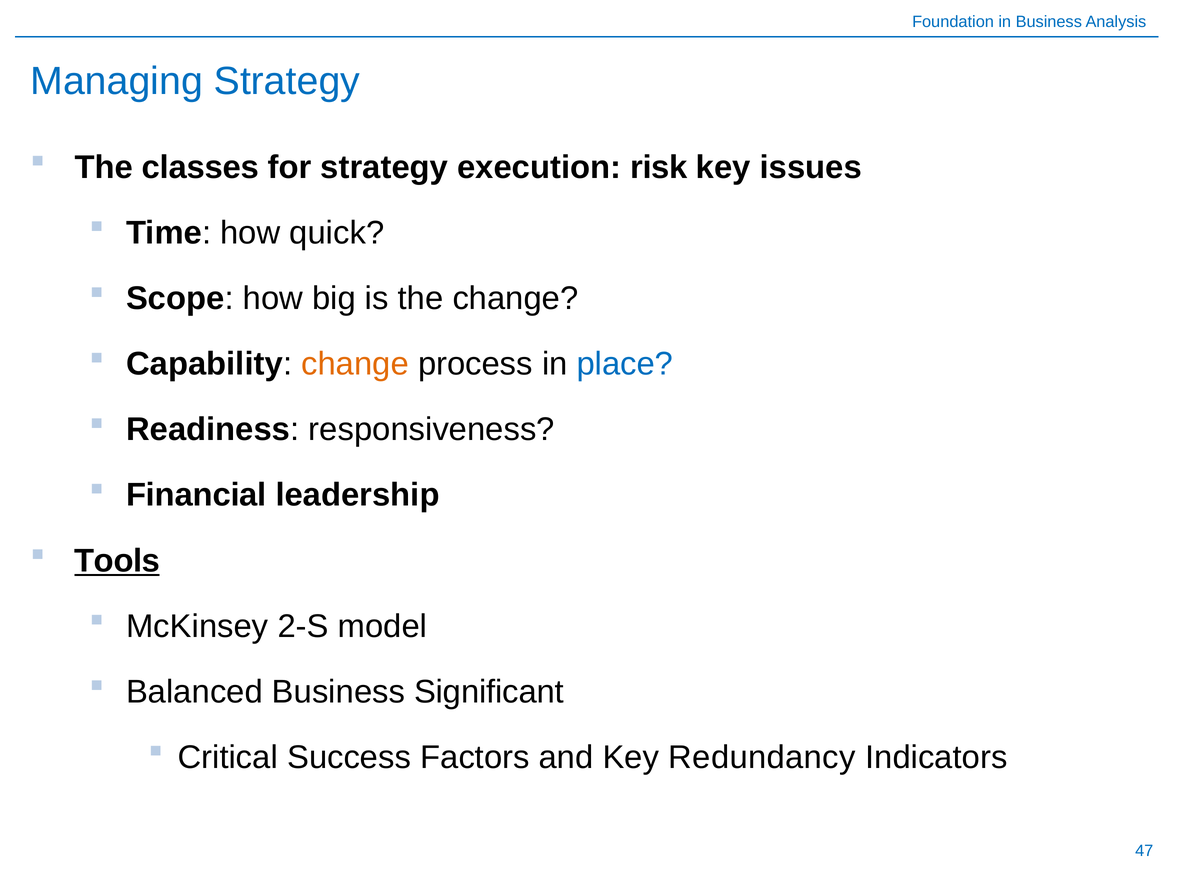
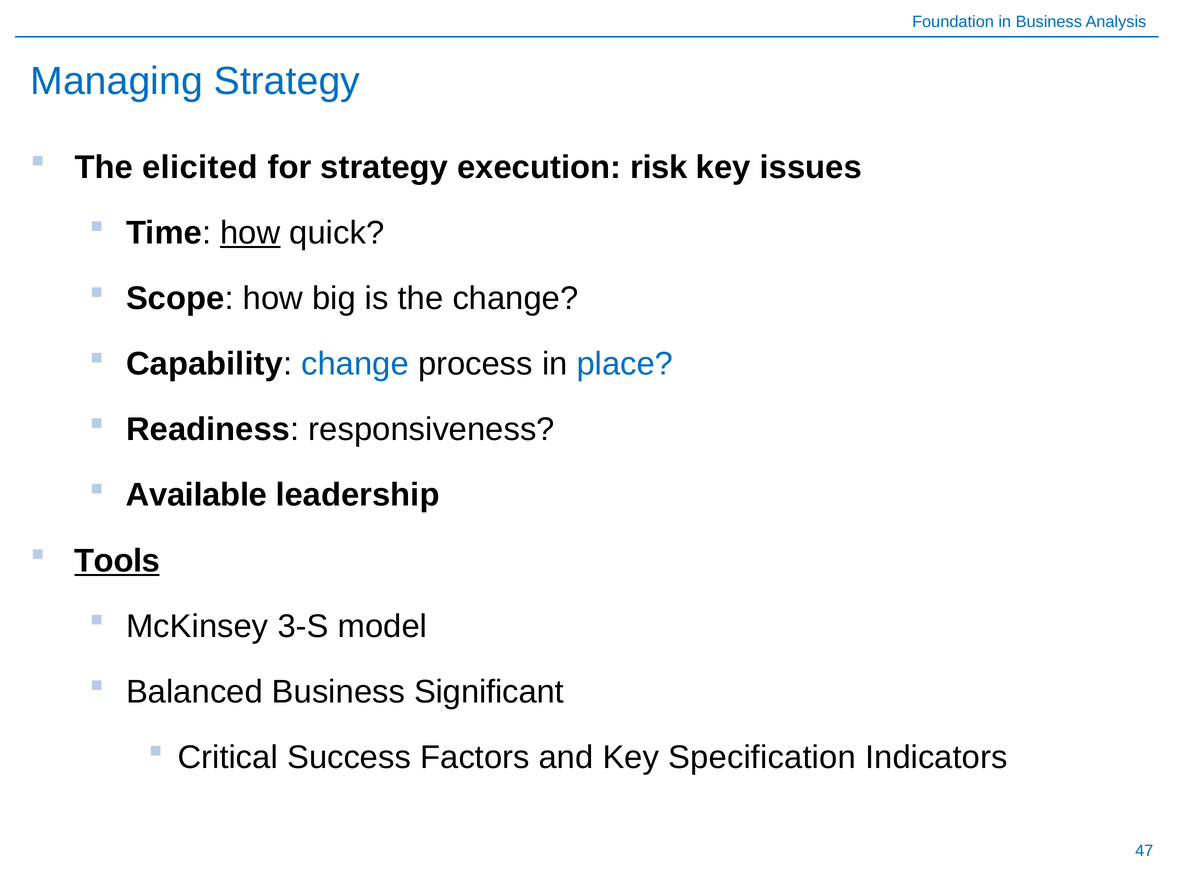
classes: classes -> elicited (200, 167)
how underline: none -> present (250, 233)
change colour: orange -> blue (355, 364)
Financial: Financial -> Available (196, 495)
2-S: 2-S -> 3-S (303, 626)
Redundancy: Redundancy -> Specification (762, 757)
